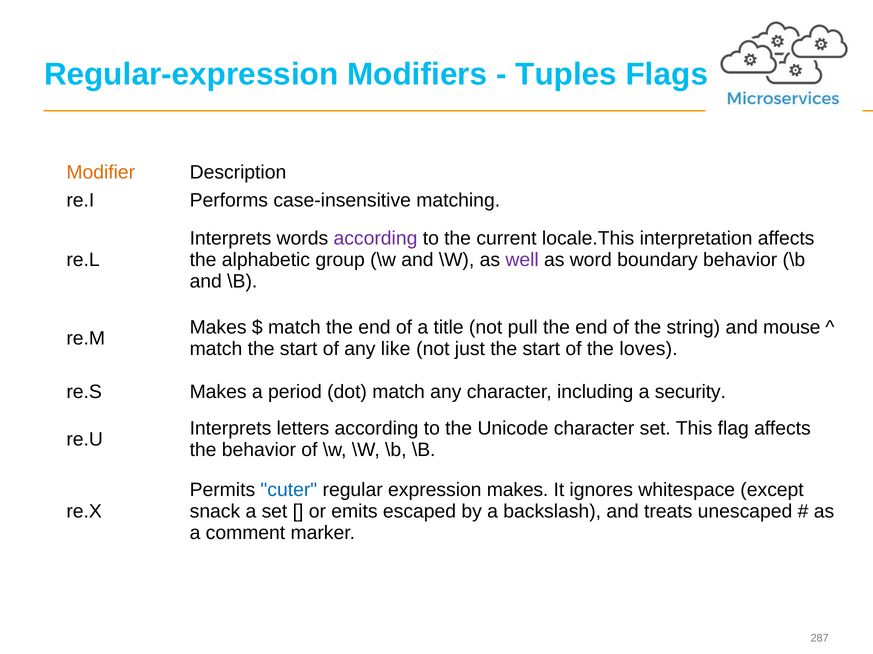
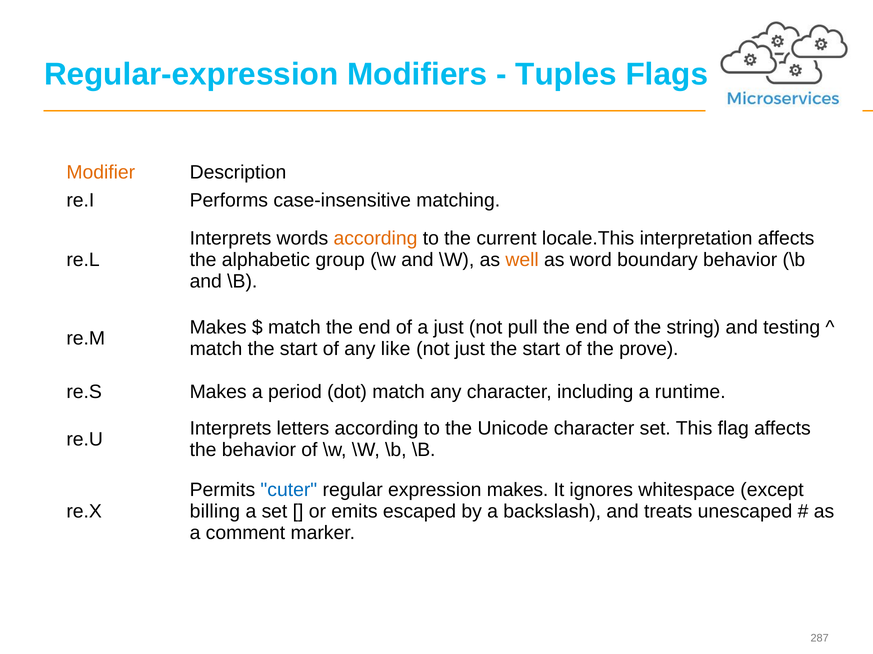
according colour: purple -> orange (375, 239)
well colour: purple -> orange (522, 260)
a title: title -> just (449, 328)
mouse: mouse -> testing (792, 328)
loves: loves -> prove (649, 350)
security: security -> runtime (690, 392)
snack: snack -> billing (215, 512)
